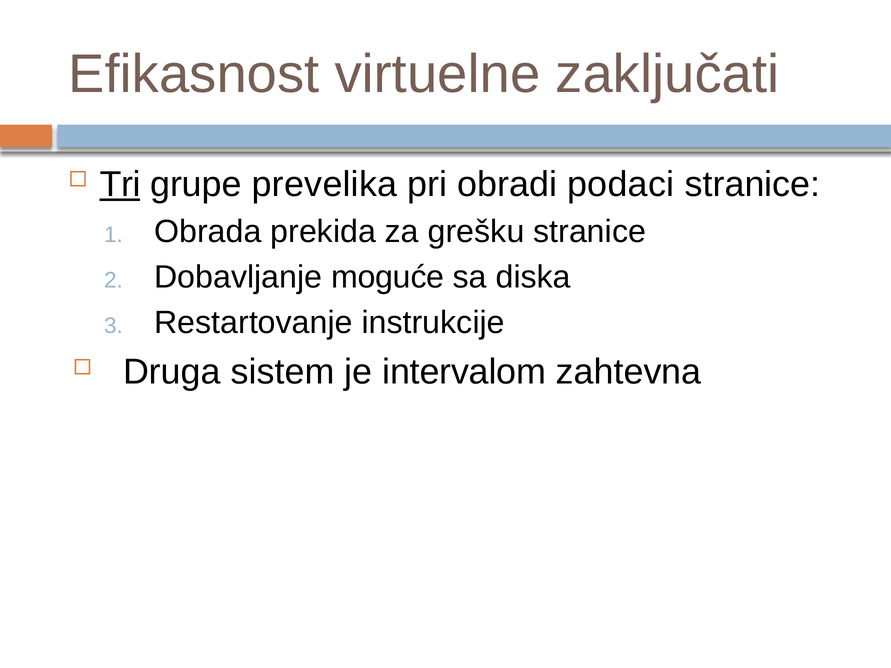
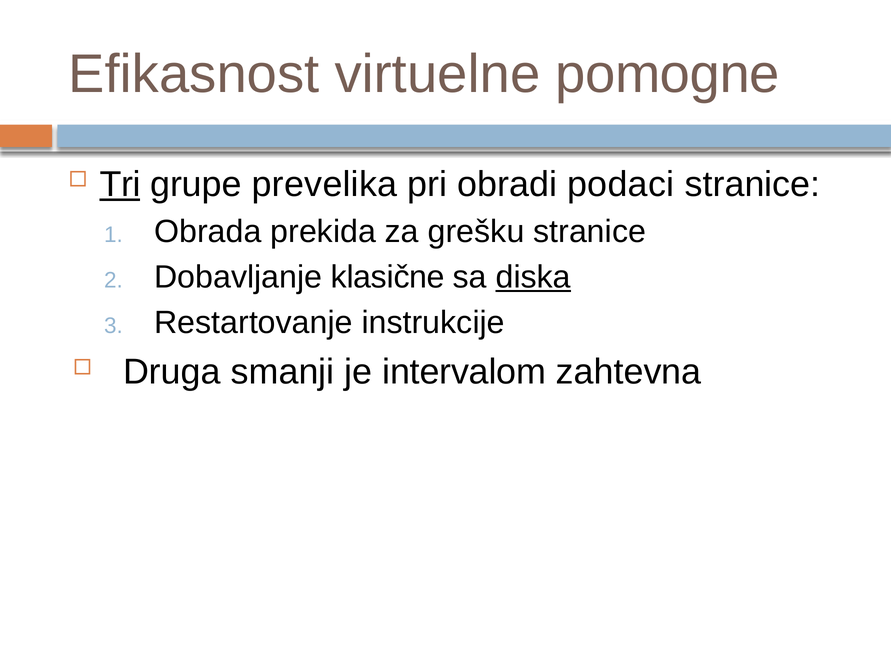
zaključati: zaključati -> pomogne (668, 74)
moguće: moguće -> klasične (388, 277)
diska underline: none -> present (533, 277)
sistem: sistem -> smanji (283, 372)
